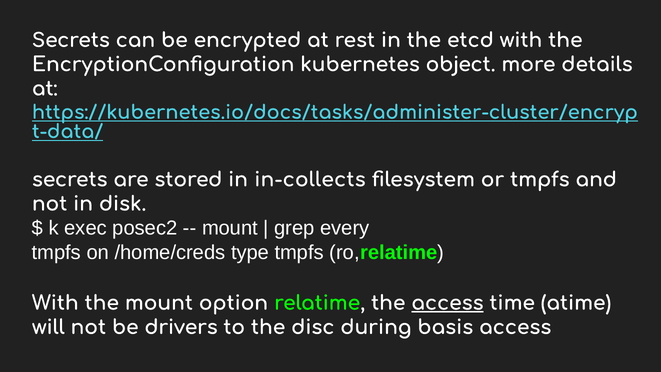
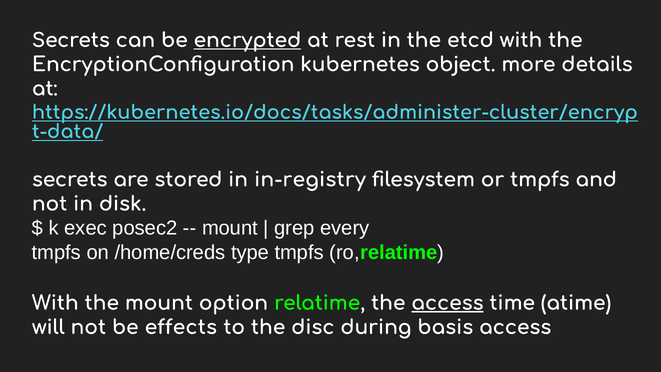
encrypted underline: none -> present (247, 40)
in-collects: in-collects -> in-registry (310, 180)
drivers: drivers -> effects (181, 327)
